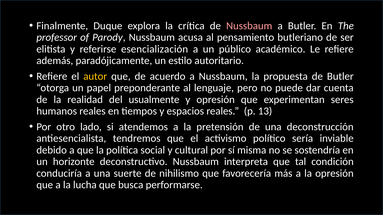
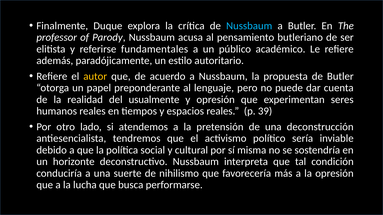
Nussbaum colour: pink -> light blue (249, 26)
esencialización: esencialización -> fundamentales (155, 49)
13: 13 -> 39 (265, 111)
